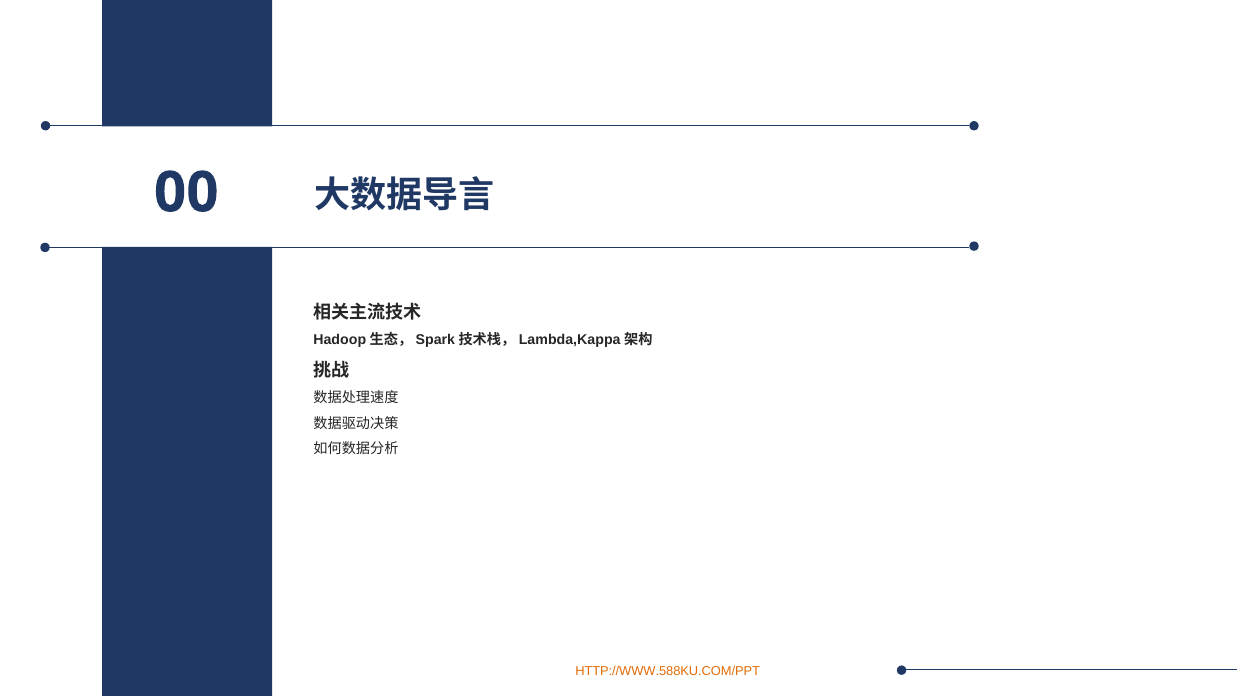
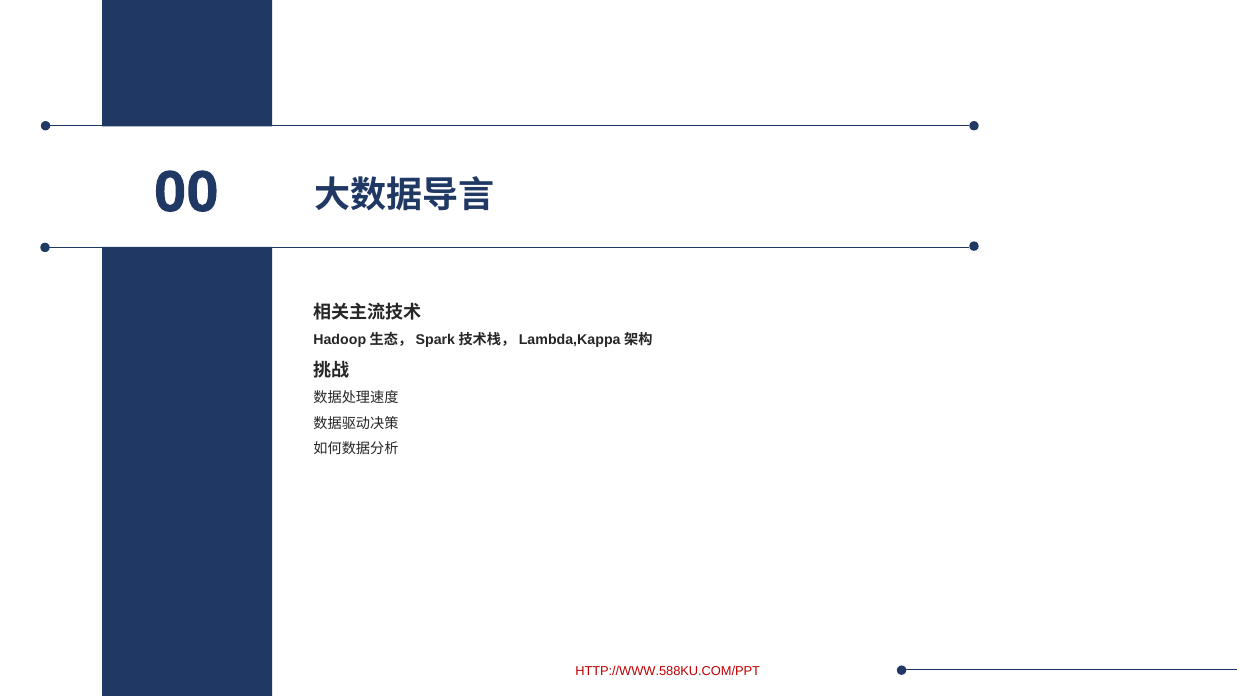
HTTP://WWW.588KU.COM/PPT colour: orange -> red (668, 671)
